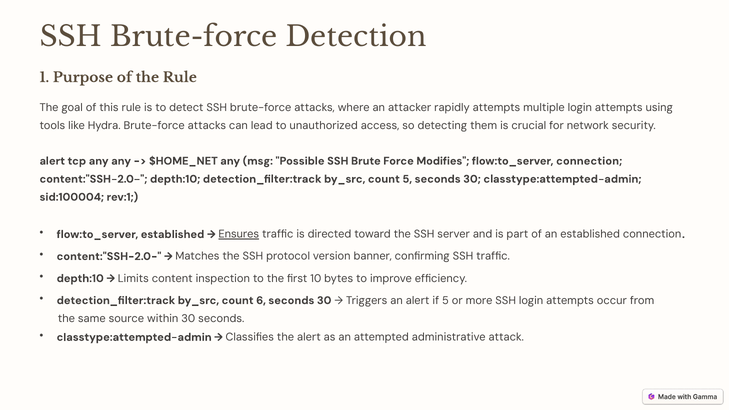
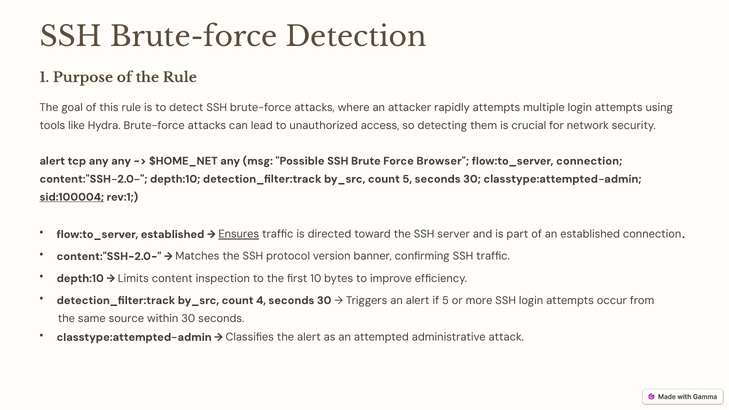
Modifies: Modifies -> Browser (443, 161)
sid:100004 underline: none -> present (72, 197)
6: 6 -> 4 (261, 300)
